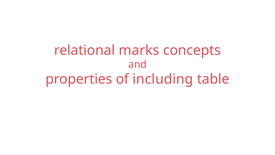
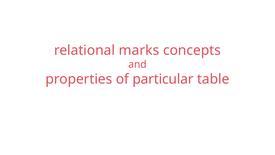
including: including -> particular (163, 79)
